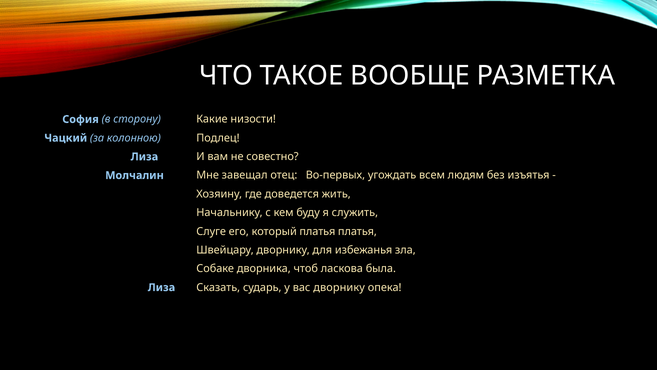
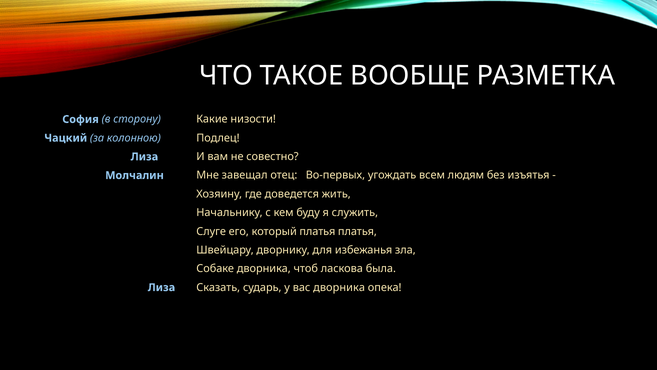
вас дворнику: дворнику -> дворника (339, 287)
